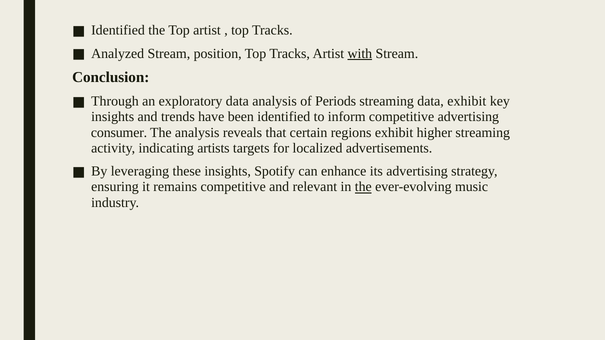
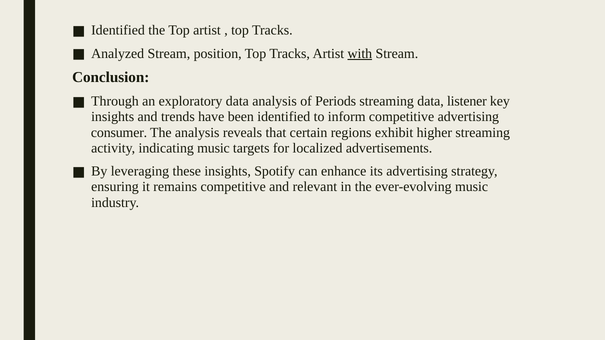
data exhibit: exhibit -> listener (467, 101)
indicating artists: artists -> music (213, 148)
the underline: present -> none (363, 187)
